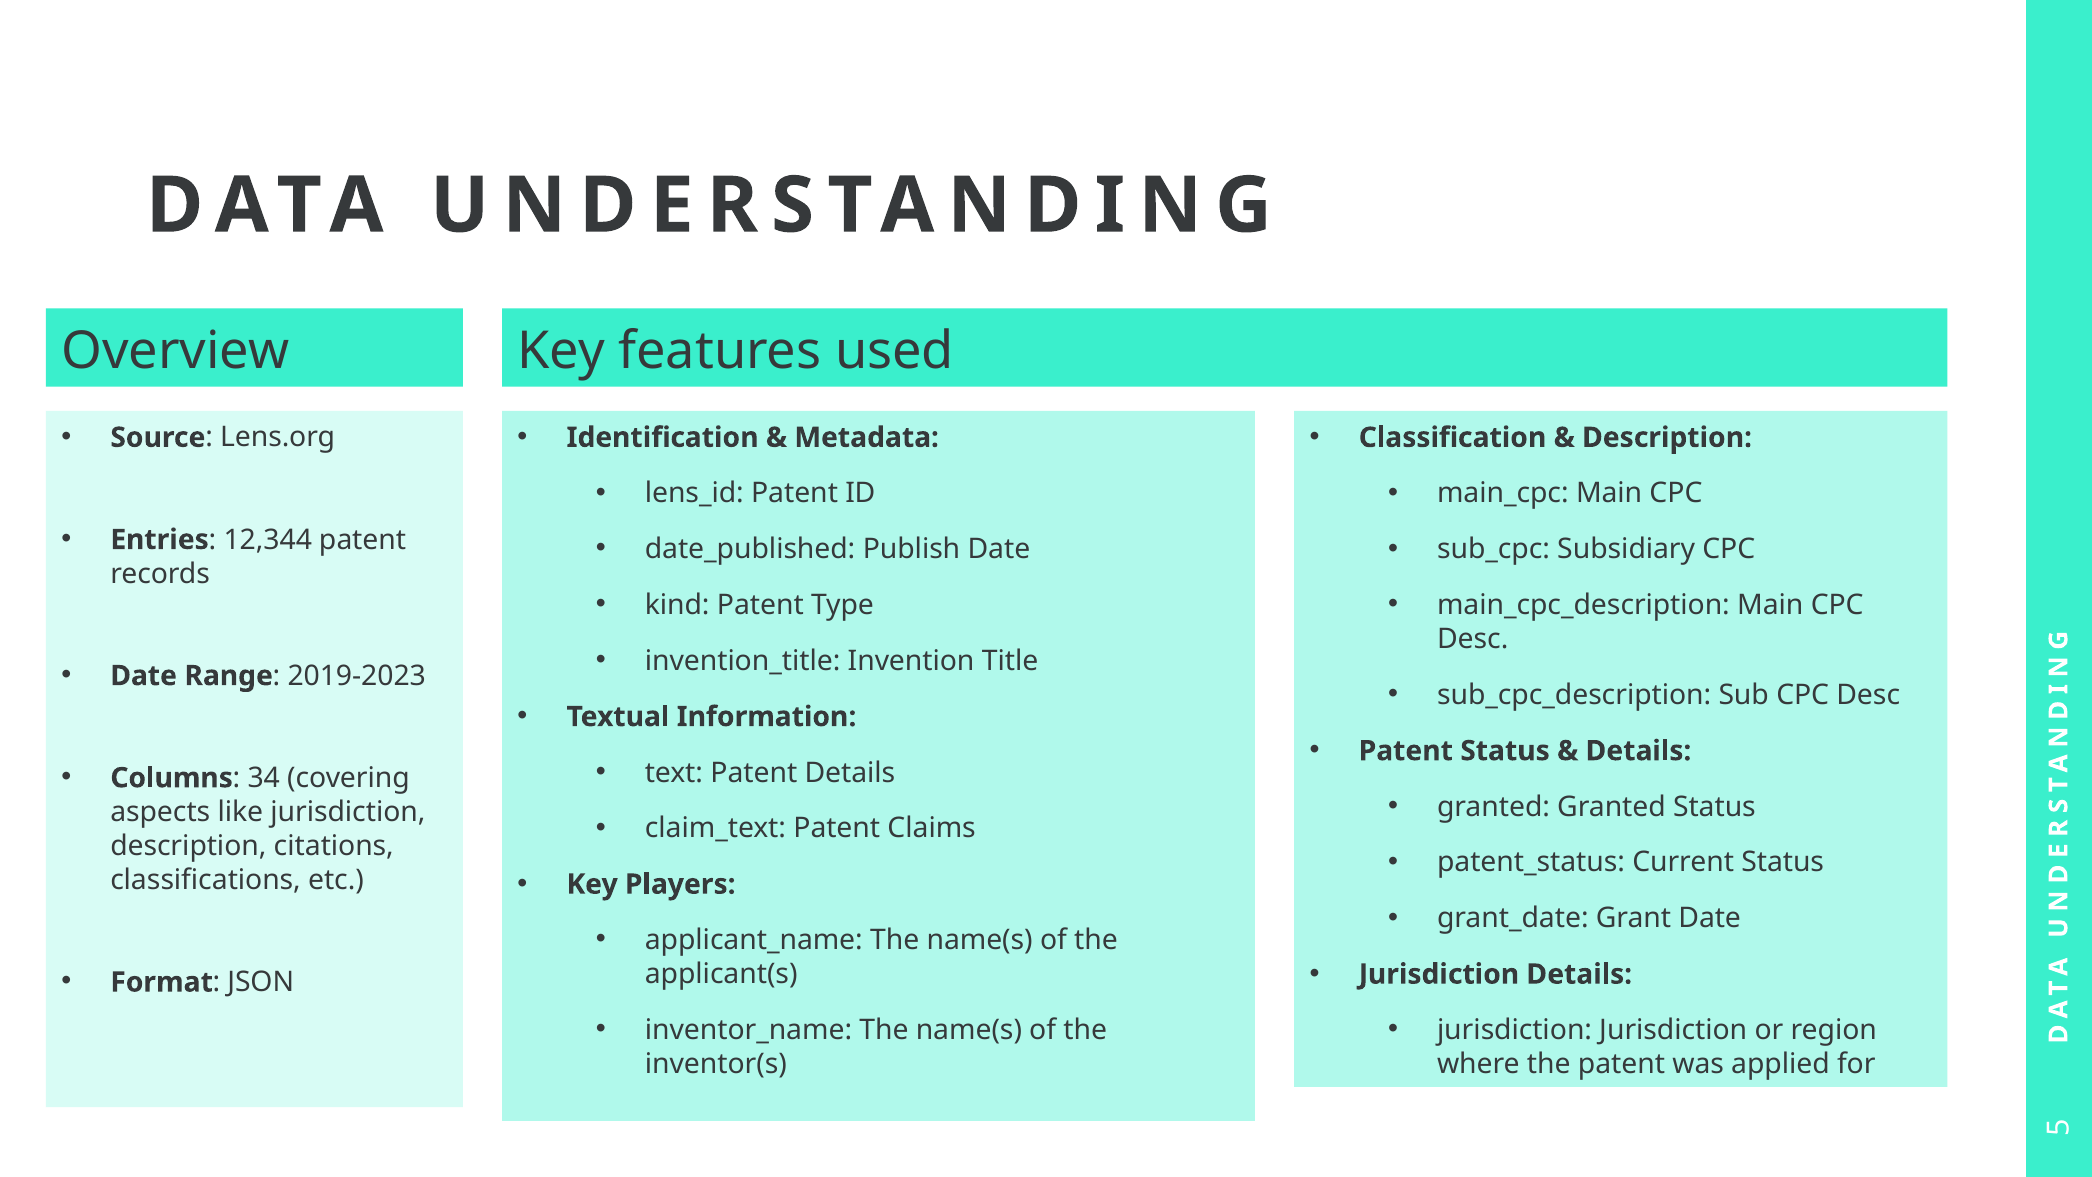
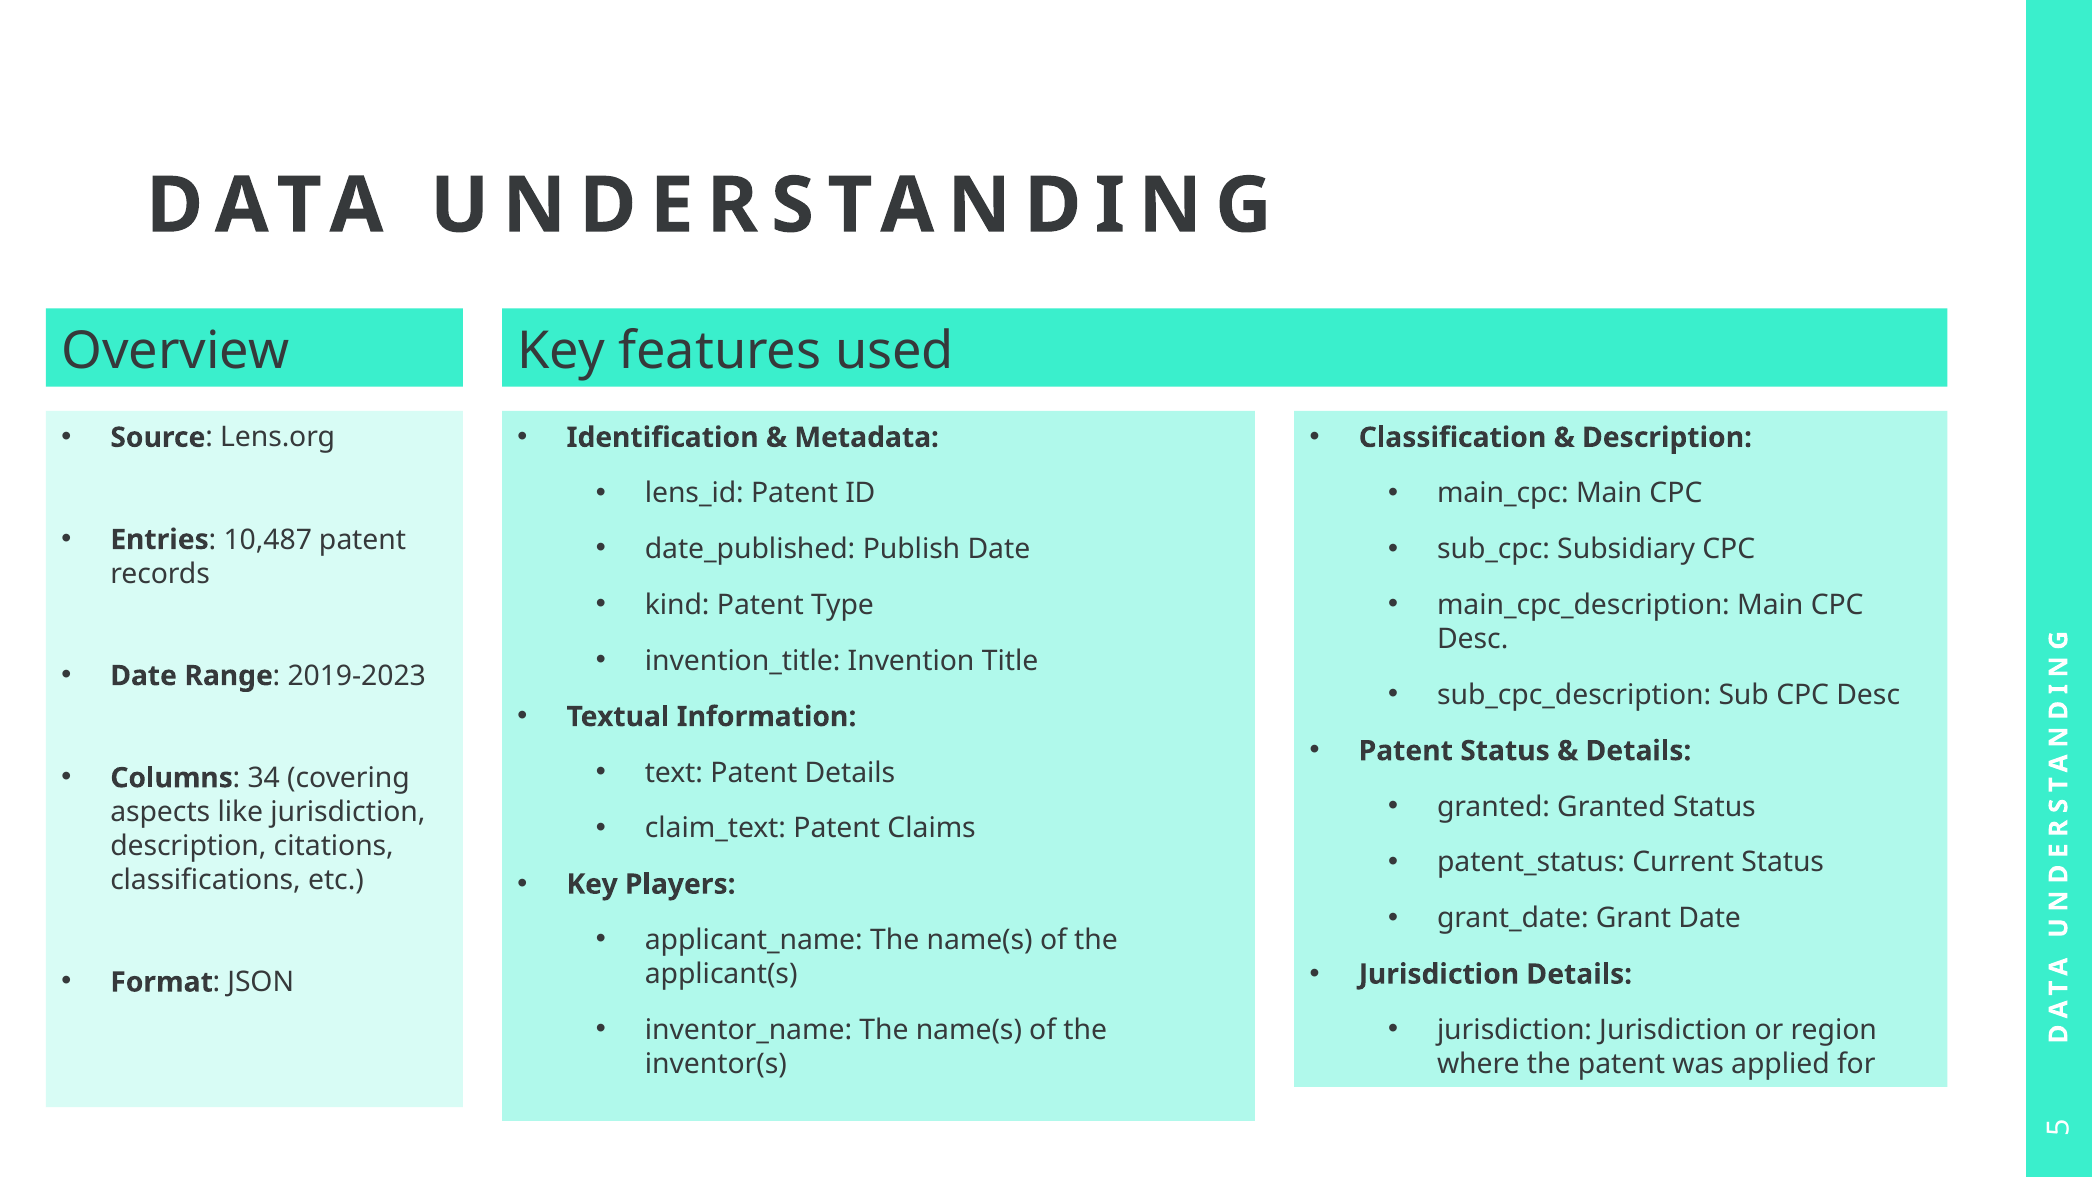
12,344: 12,344 -> 10,487 (268, 540)
